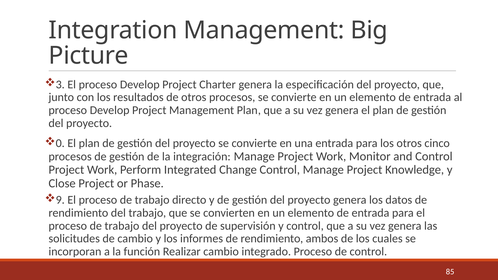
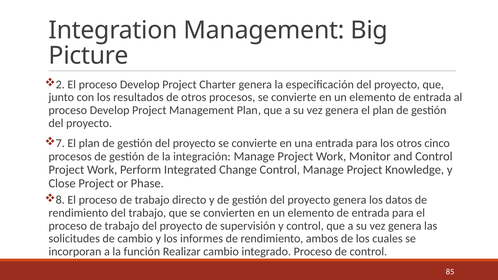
3: 3 -> 2 (60, 84)
0: 0 -> 7 (60, 143)
9: 9 -> 8 (60, 200)
